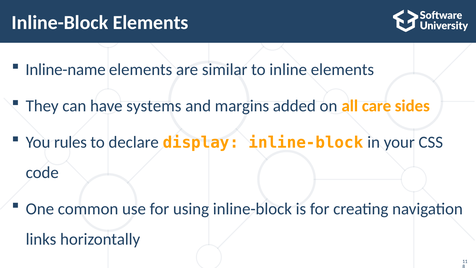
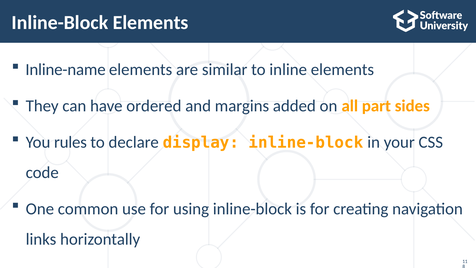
systems: systems -> ordered (154, 106)
care: care -> part (376, 106)
